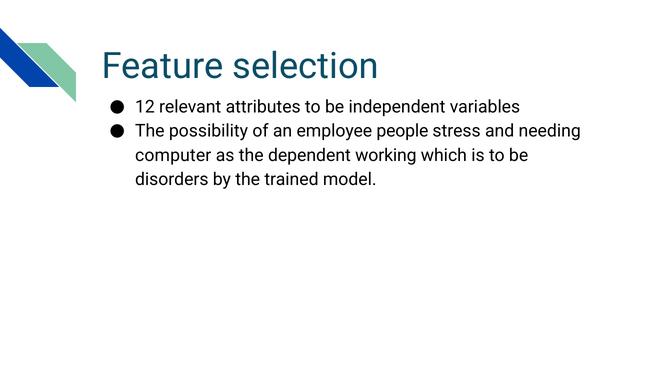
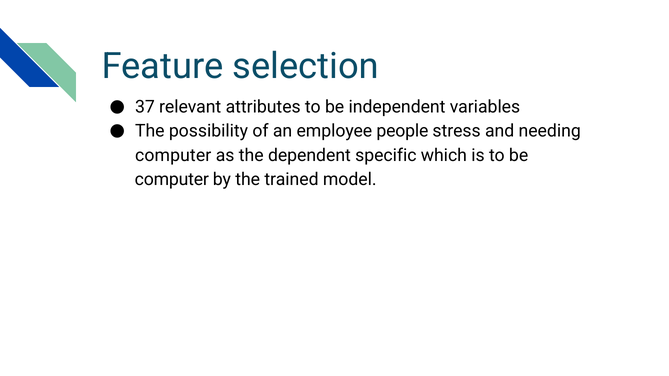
12: 12 -> 37 (145, 107)
working: working -> specific (386, 156)
disorders: disorders -> computer (172, 180)
